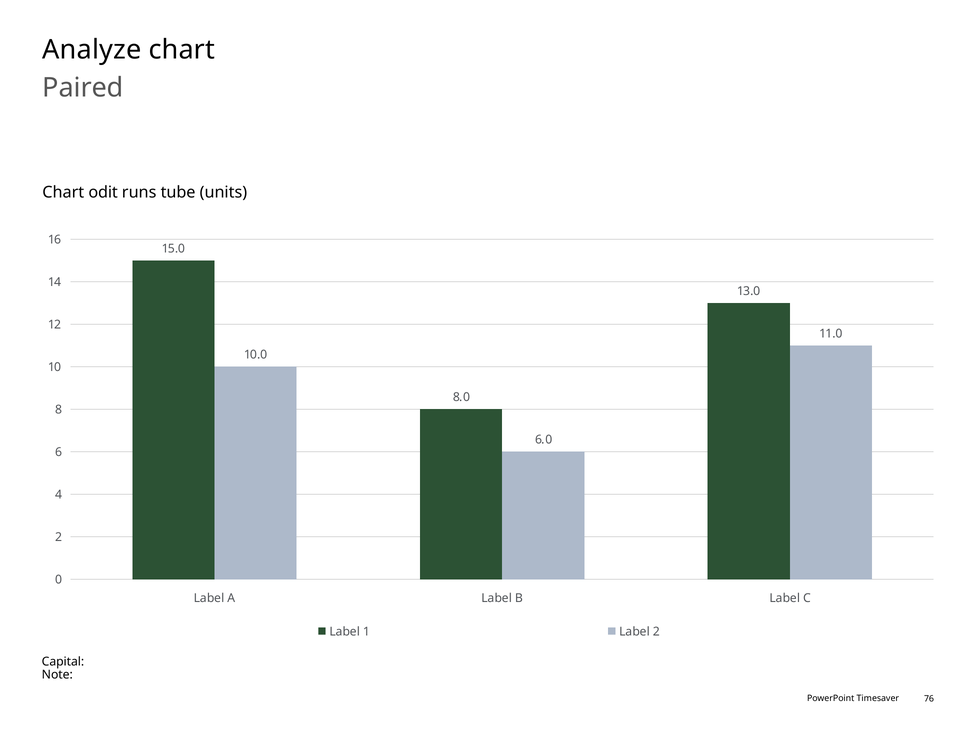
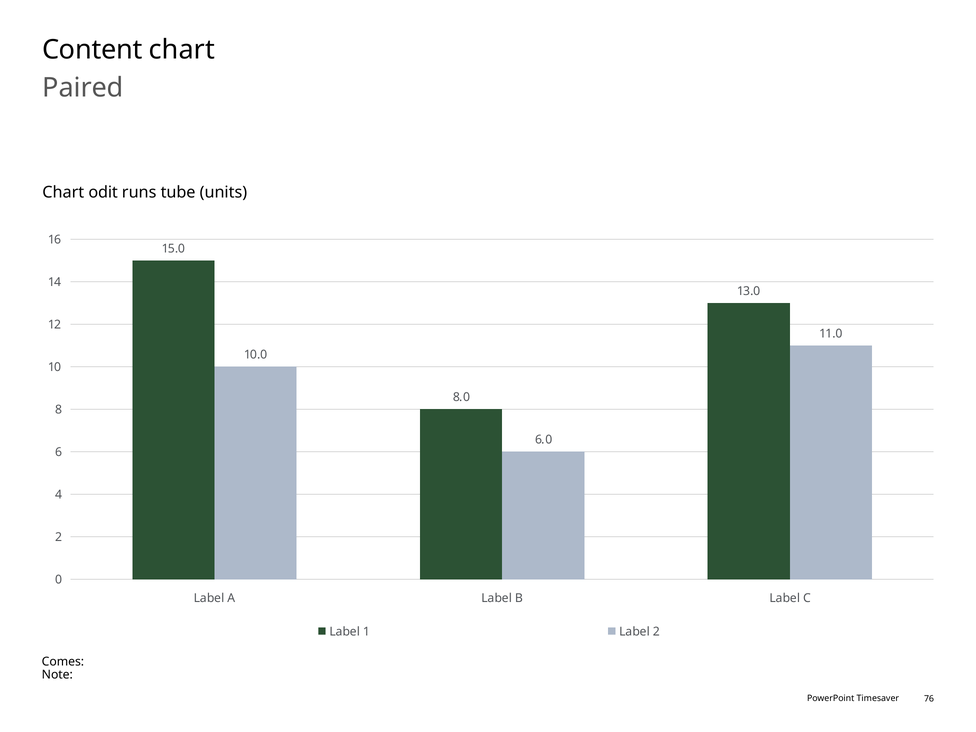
Analyze: Analyze -> Content (92, 50)
Capital: Capital -> Comes (63, 662)
